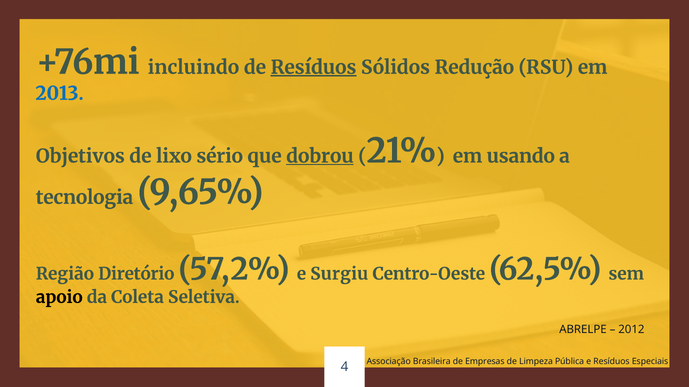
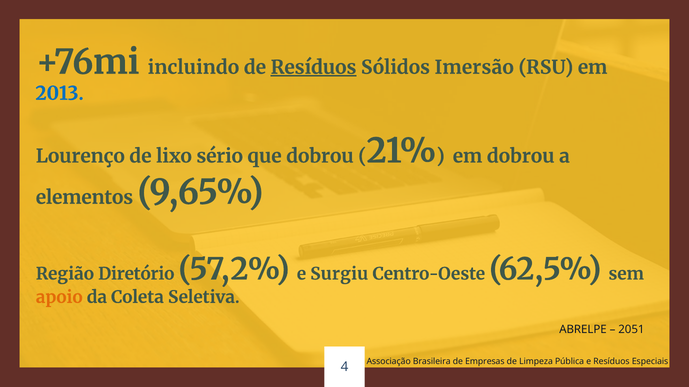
Redução: Redução -> Imersão (474, 68)
Objetivos: Objetivos -> Lourenço (80, 157)
dobrou underline: present -> none (320, 157)
em usando: usando -> dobrou (521, 157)
tecnologia: tecnologia -> elementos (84, 198)
apoio colour: black -> orange (59, 298)
2012: 2012 -> 2051 (631, 330)
